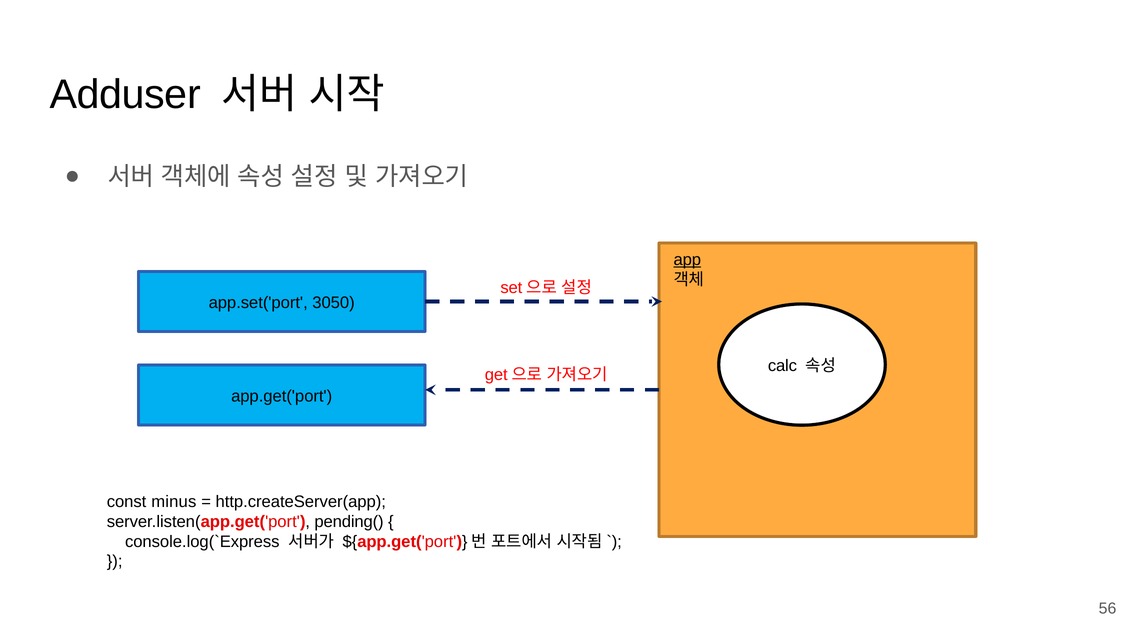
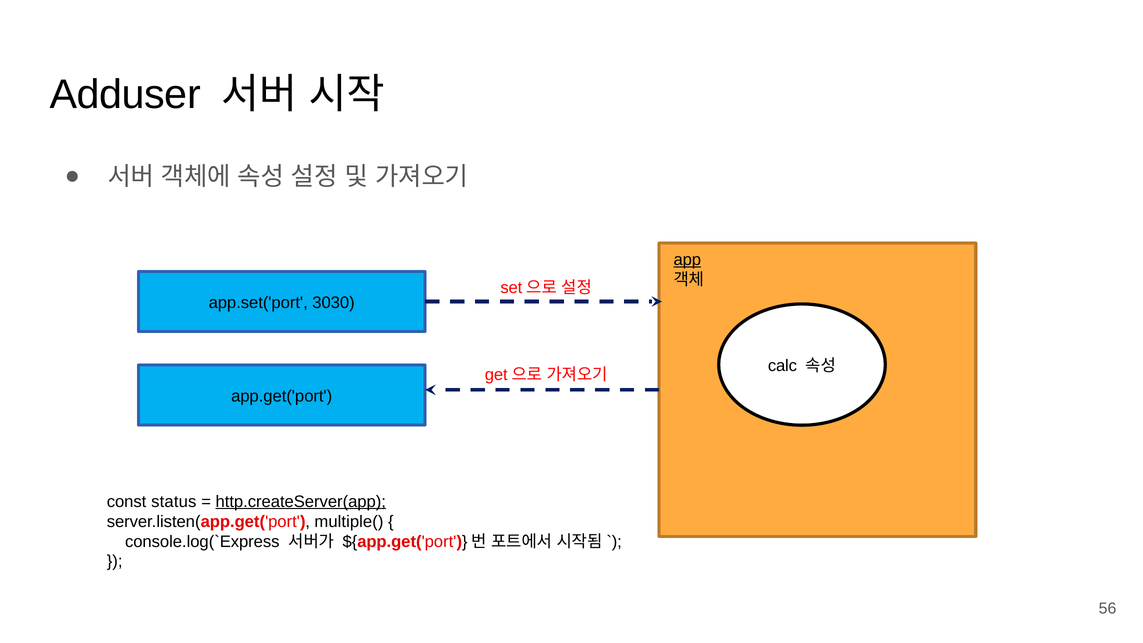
3050: 3050 -> 3030 (334, 303)
minus: minus -> status (174, 502)
http.createServer(app underline: none -> present (301, 502)
pending(: pending( -> multiple( (349, 522)
